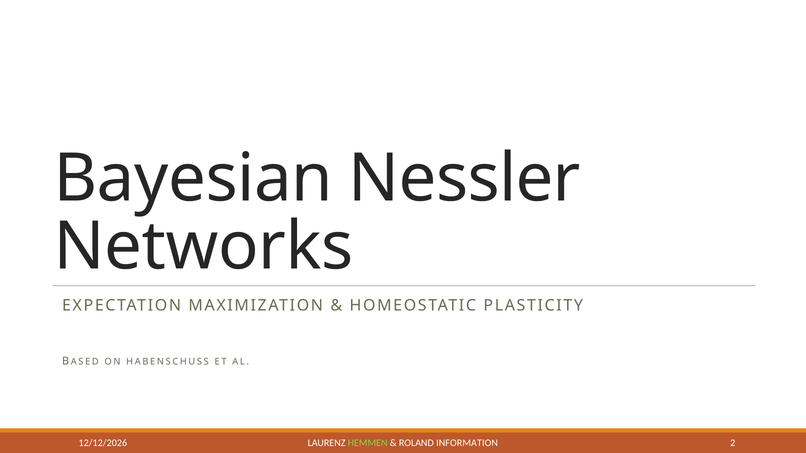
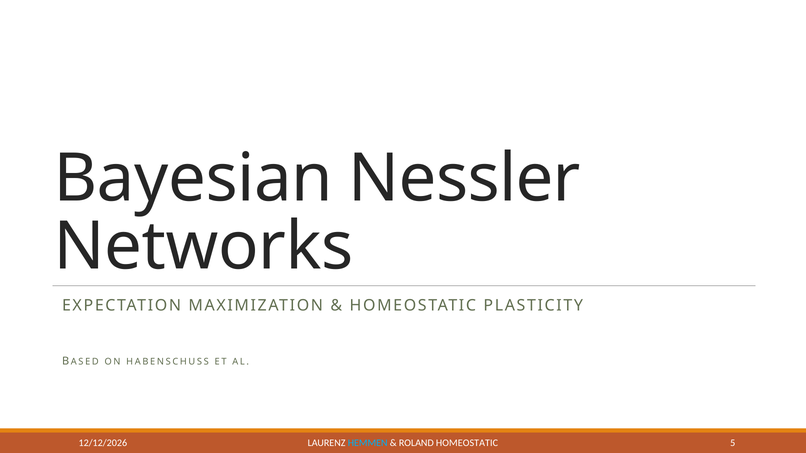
2: 2 -> 5 (733, 443)
HEMMEN colour: light green -> light blue (368, 443)
ROLAND INFORMATION: INFORMATION -> HOMEOSTATIC (467, 443)
